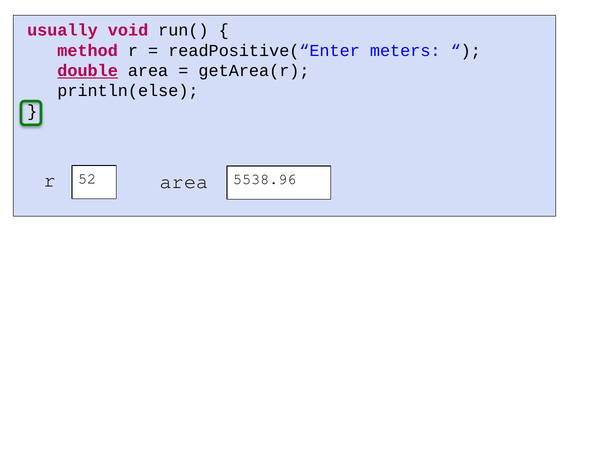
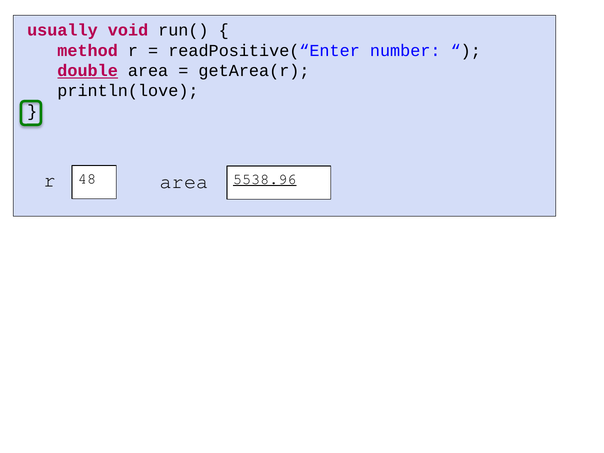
meters: meters -> number (405, 51)
println(else: println(else -> println(love (128, 91)
52: 52 -> 48 (87, 179)
5538.96 underline: none -> present (265, 179)
